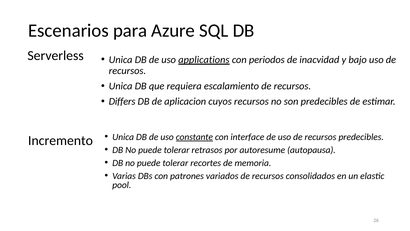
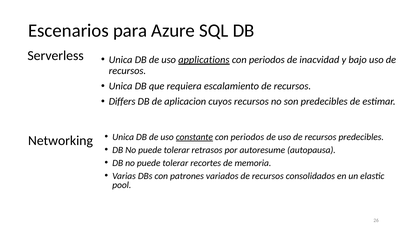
constante con interface: interface -> periodos (247, 137)
Incremento: Incremento -> Networking (60, 140)
